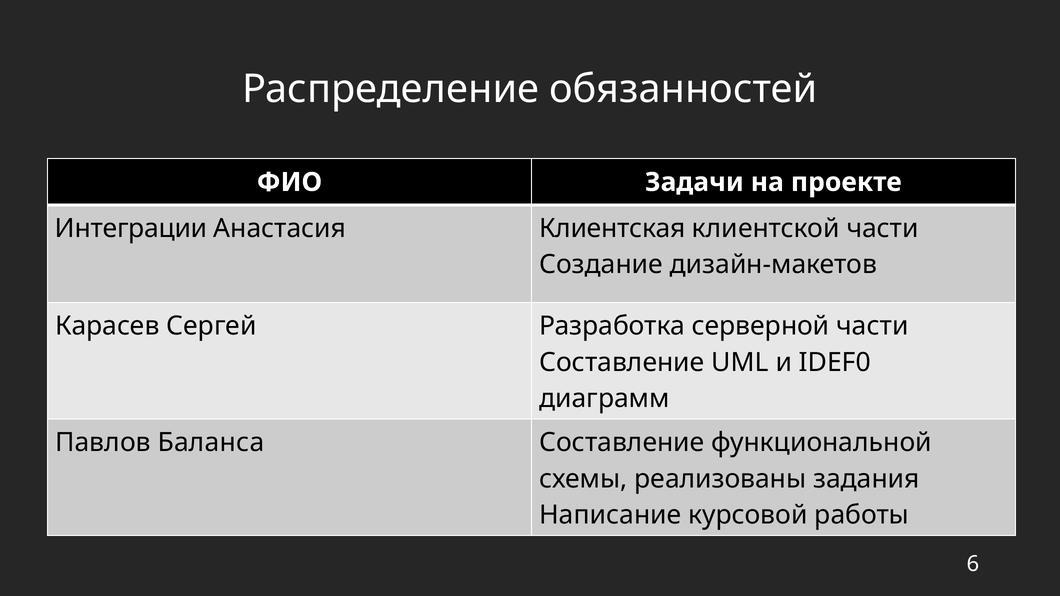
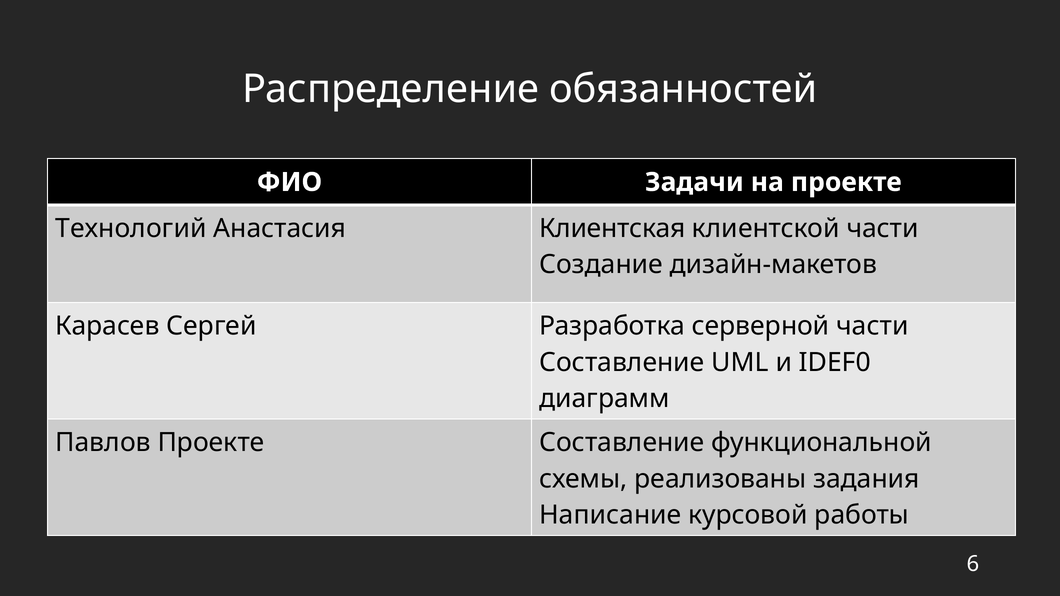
Интеграции: Интеграции -> Технологий (131, 229)
Павлов Баланса: Баланса -> Проекте (211, 443)
